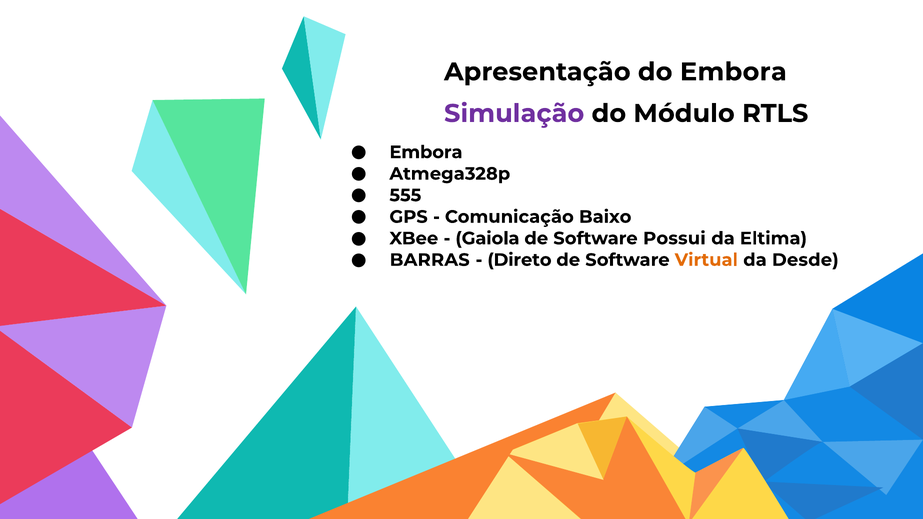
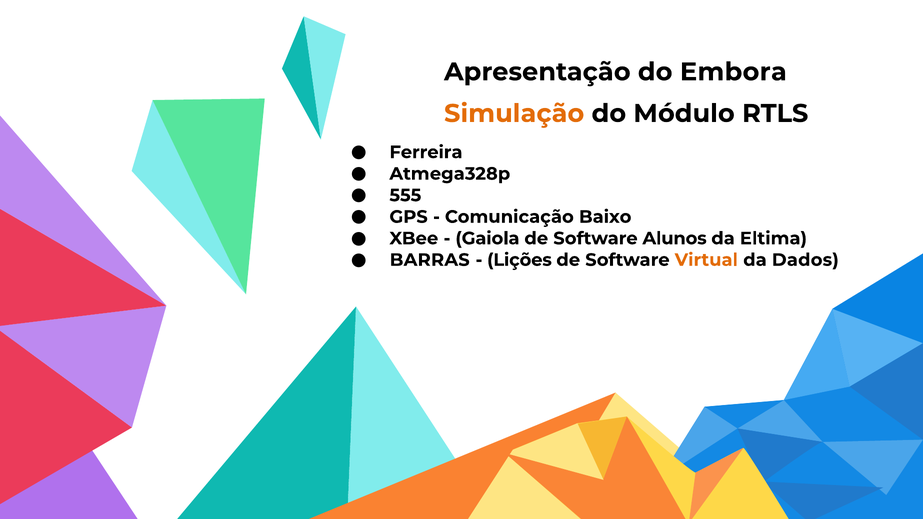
Simulação colour: purple -> orange (514, 114)
Embora: Embora -> Ferreira (426, 152)
Possui: Possui -> Alunos (675, 238)
Direto: Direto -> Lições (519, 260)
Desde: Desde -> Dados (805, 260)
